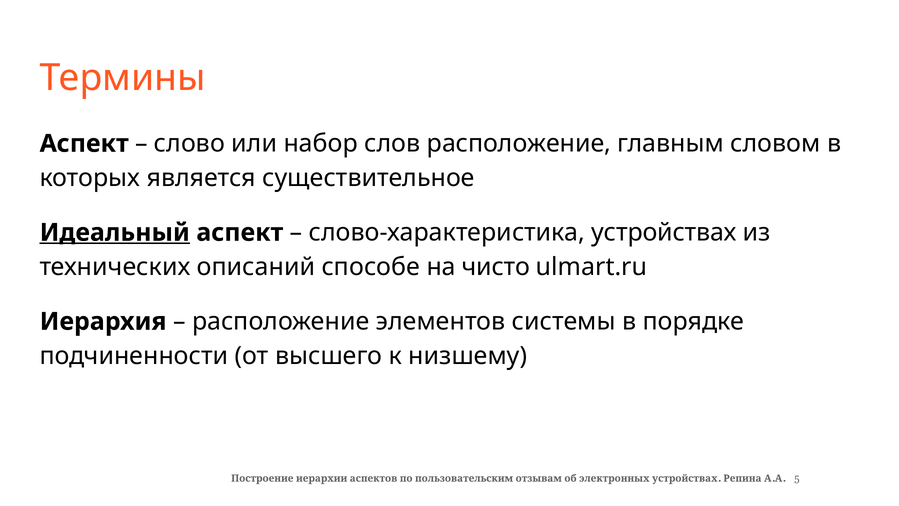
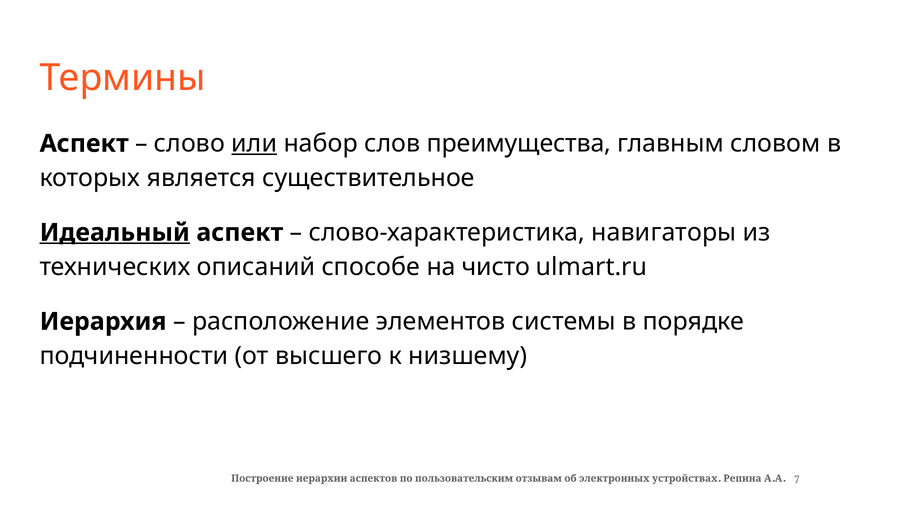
или underline: none -> present (254, 144)
слов расположение: расположение -> преимущества (519, 144)
слово-характеристика устройствах: устройствах -> навигаторы (664, 232)
5: 5 -> 7 (797, 478)
